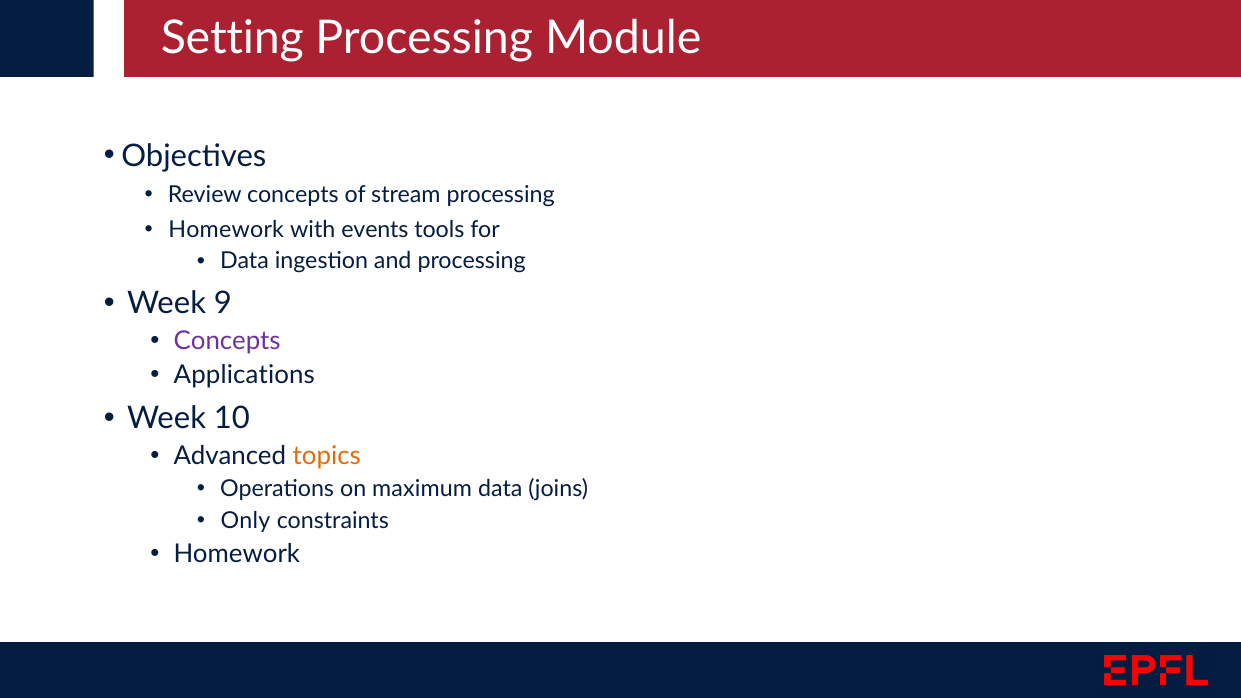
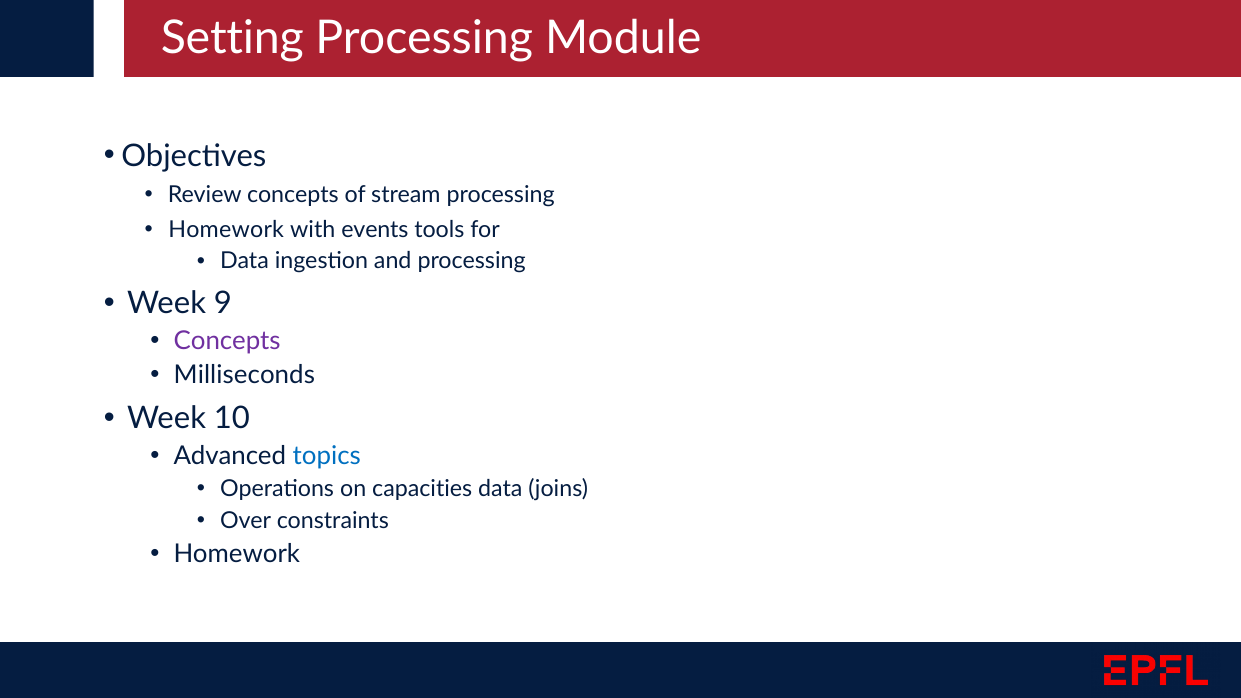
Applications: Applications -> Milliseconds (244, 375)
topics colour: orange -> blue (327, 456)
maximum: maximum -> capacities (422, 489)
Only: Only -> Over (246, 521)
